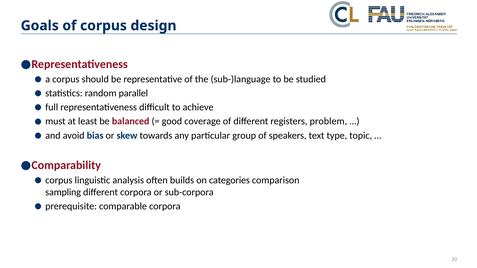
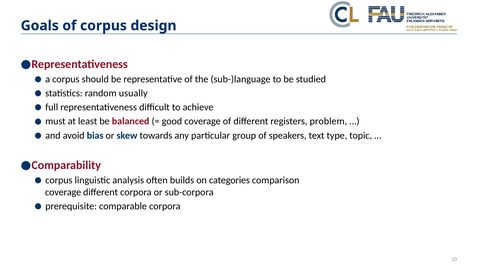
parallel: parallel -> usually (133, 93)
sampling: sampling -> coverage (63, 192)
